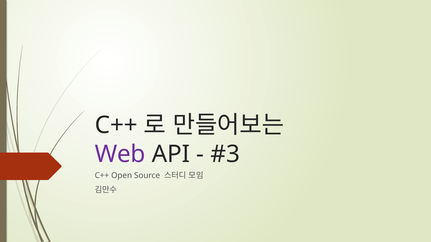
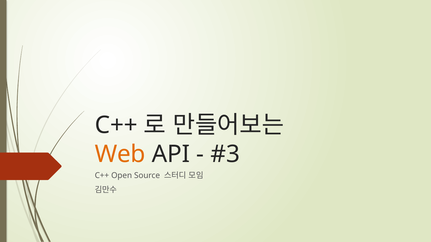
Web colour: purple -> orange (120, 154)
